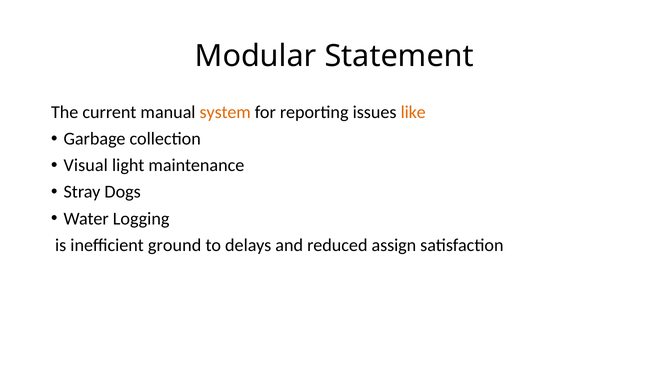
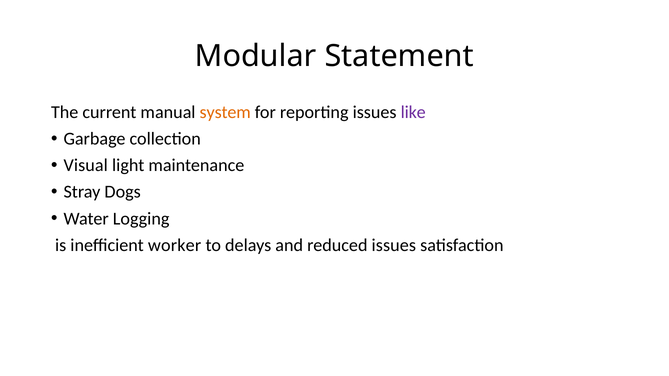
like colour: orange -> purple (413, 112)
ground: ground -> worker (175, 245)
reduced assign: assign -> issues (394, 245)
